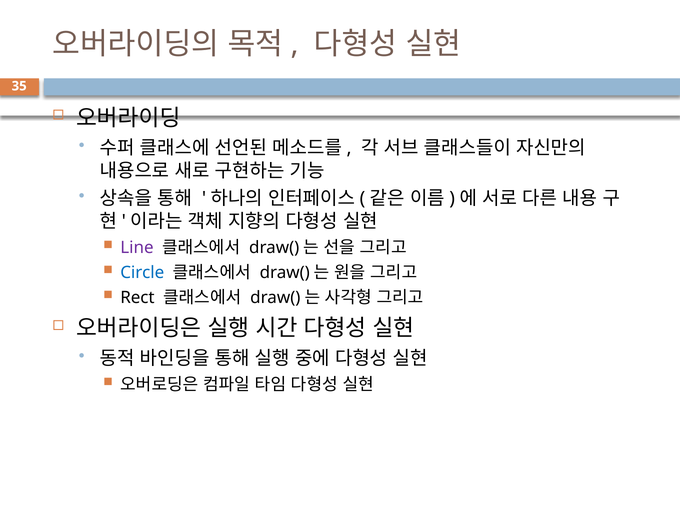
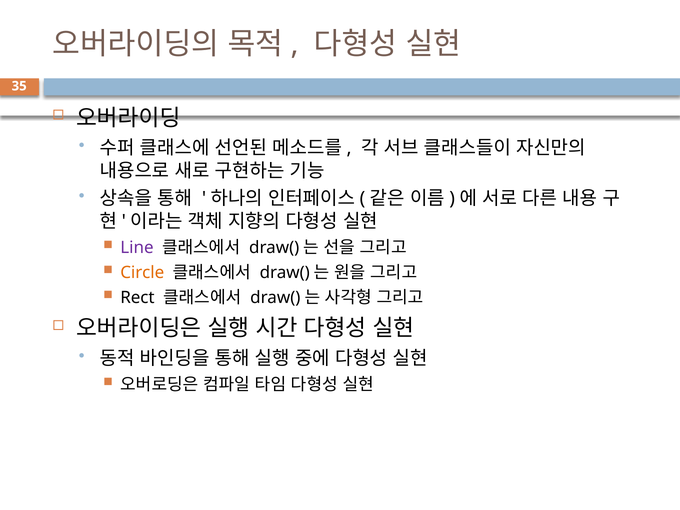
Circle colour: blue -> orange (142, 273)
